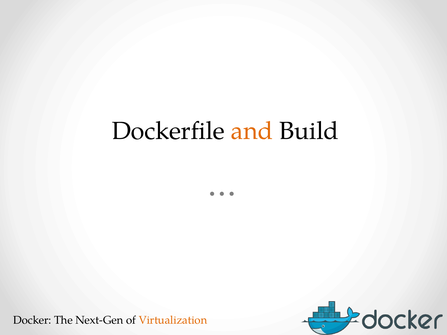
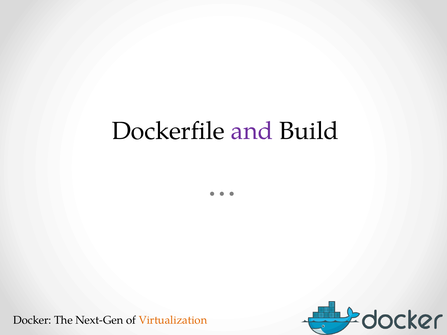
and colour: orange -> purple (252, 131)
